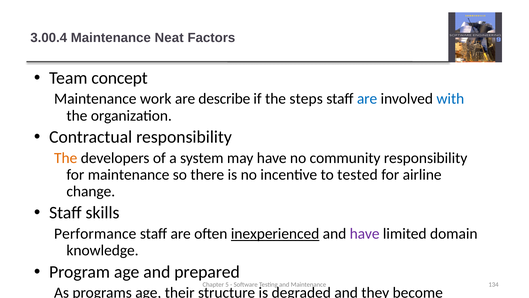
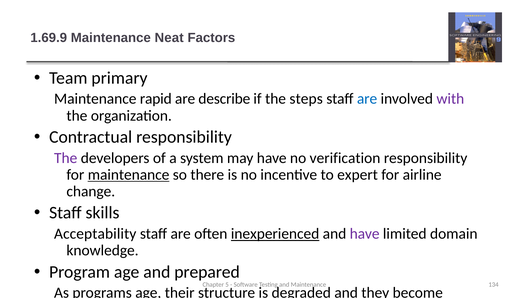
3.00.4: 3.00.4 -> 1.69.9 (49, 38)
concept: concept -> primary (119, 78)
work: work -> rapid (156, 99)
with colour: blue -> purple (450, 99)
The colour: orange -> purple (66, 158)
community: community -> verification (345, 158)
maintenance underline: none -> present (129, 174)
tested: tested -> expert (358, 174)
Performance: Performance -> Acceptability (95, 233)
